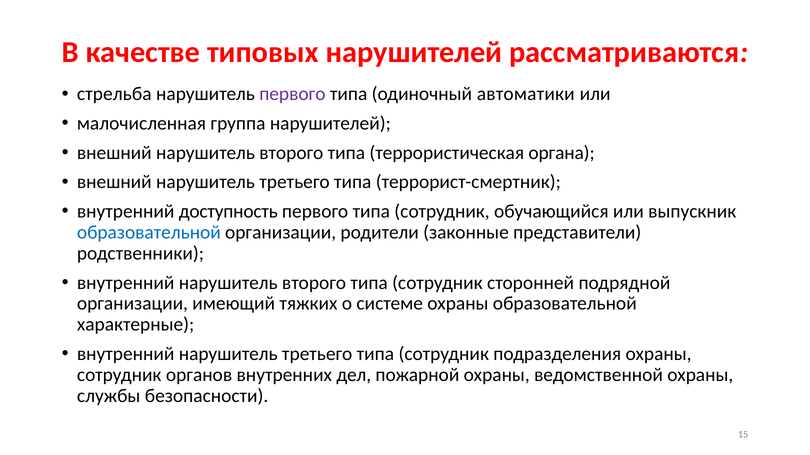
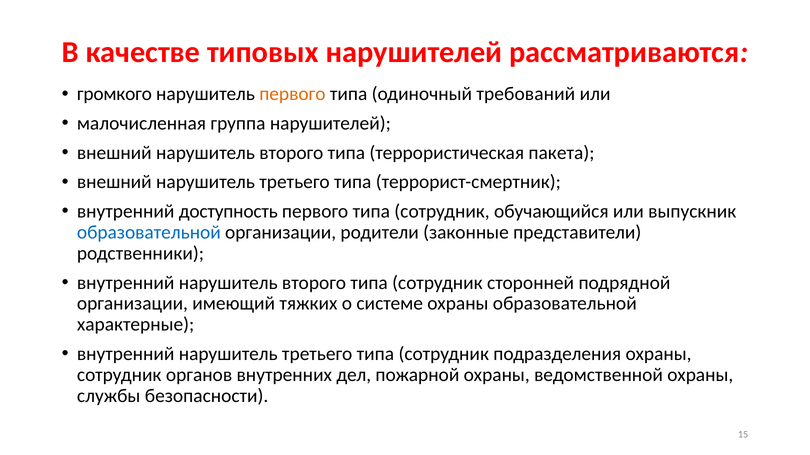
стрельба: стрельба -> громкого (114, 94)
первого colour: purple -> orange (292, 94)
автоматики: автоматики -> требований (526, 94)
органа: органа -> пакета (561, 153)
